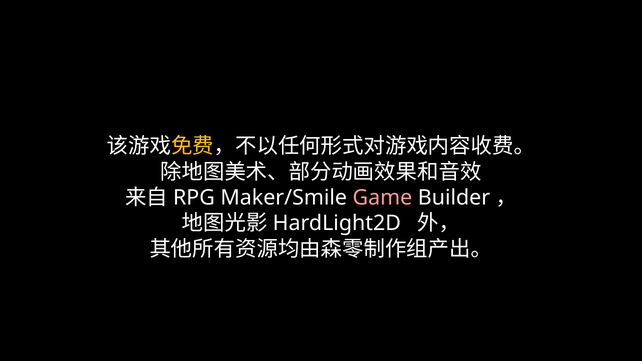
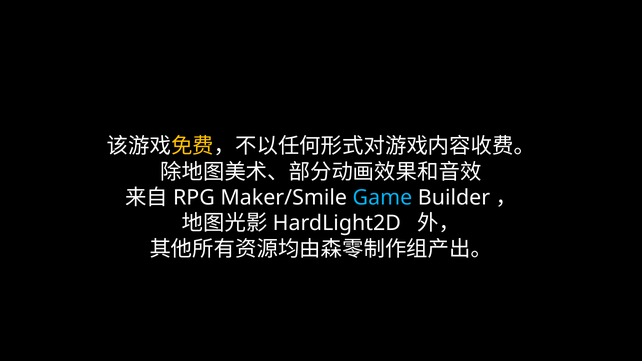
Game colour: pink -> light blue (382, 198)
